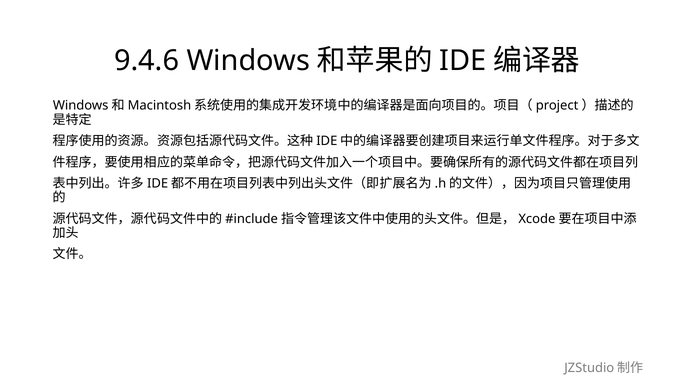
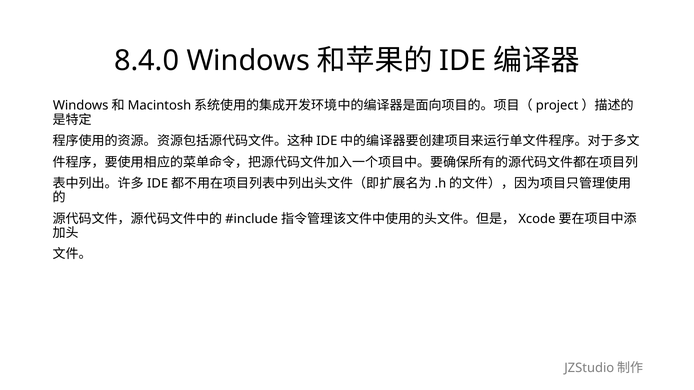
9.4.6: 9.4.6 -> 8.4.0 (147, 61)
